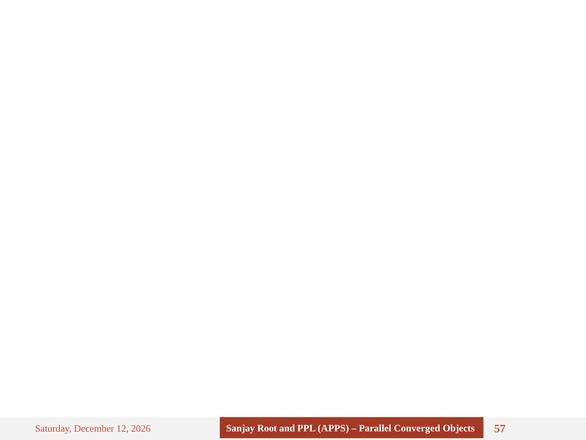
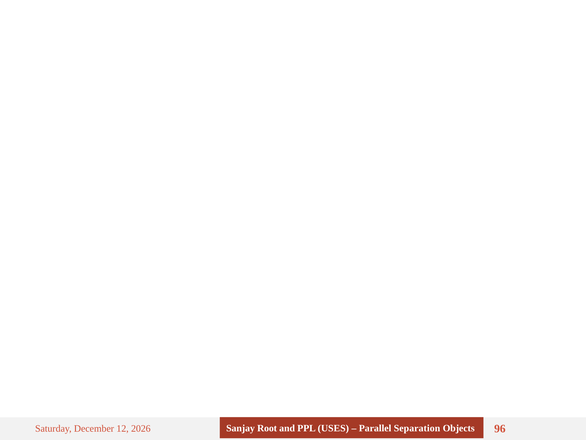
APPS: APPS -> USES (333, 428)
Converged: Converged -> Separation (417, 428)
57: 57 -> 96 (500, 428)
